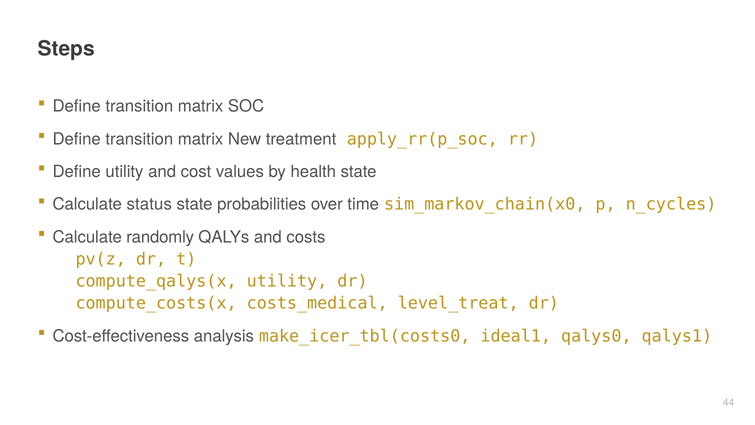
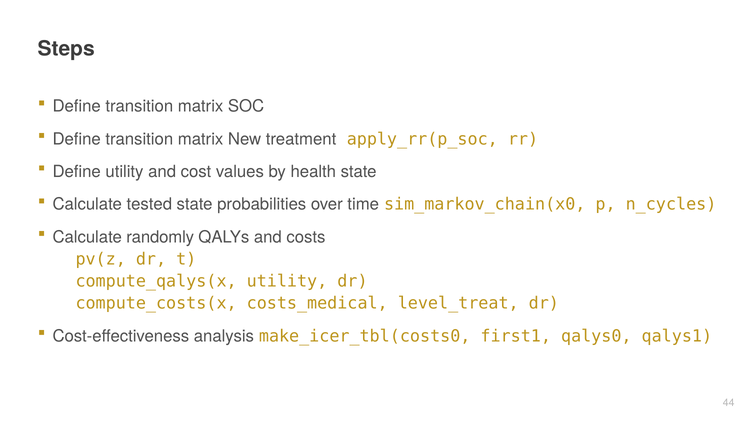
status: status -> tested (149, 204)
ideal1: ideal1 -> first1 (516, 336)
